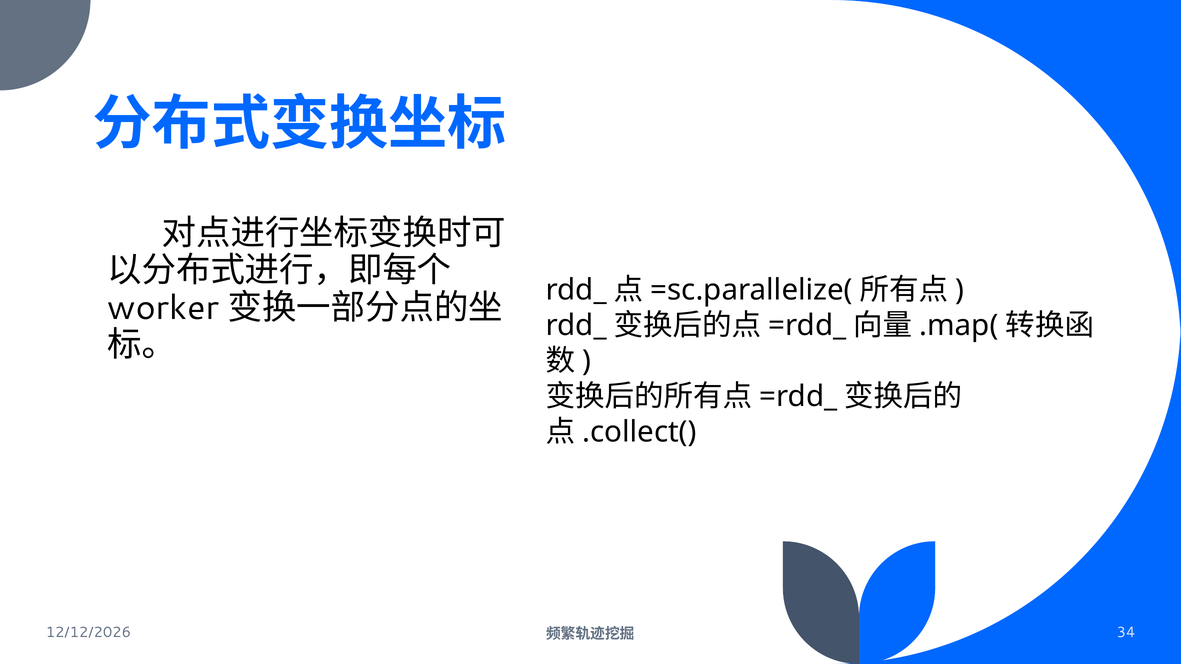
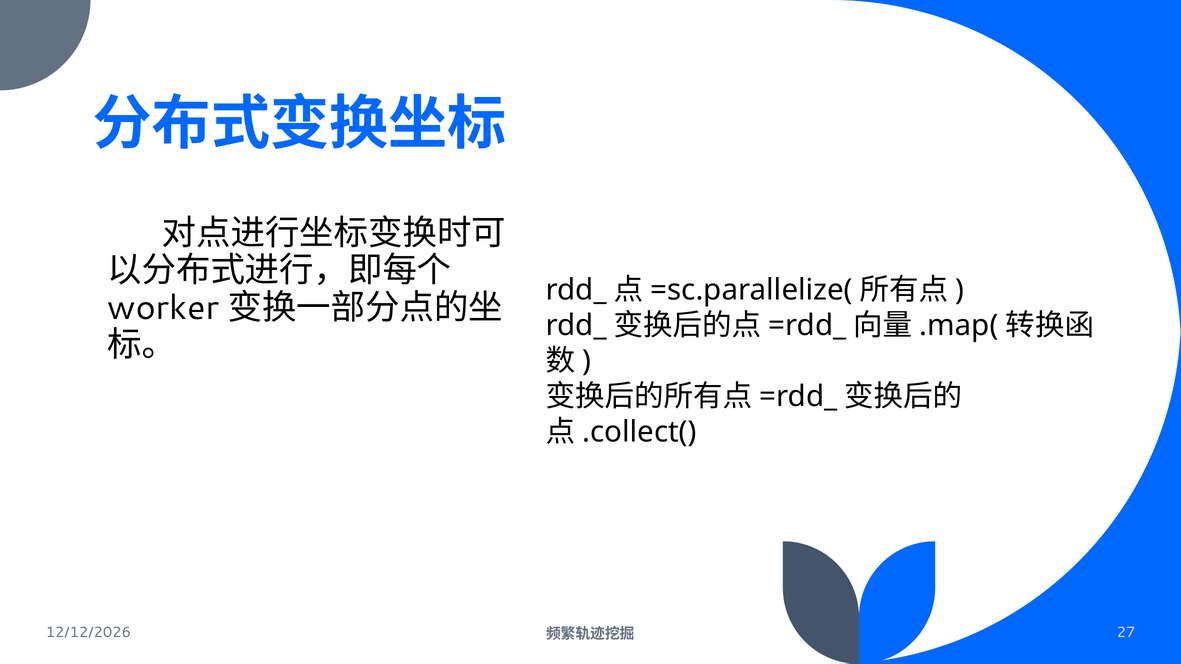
34: 34 -> 27 (1126, 633)
